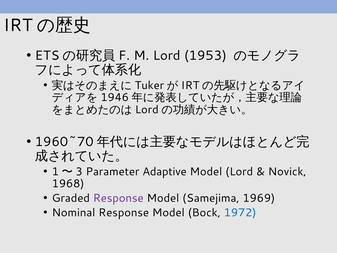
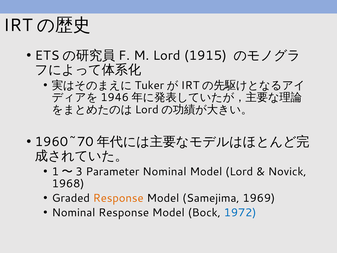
1953: 1953 -> 1915 (205, 56)
Parameter Adaptive: Adaptive -> Nominal (164, 171)
Response colour: purple -> orange (118, 198)
